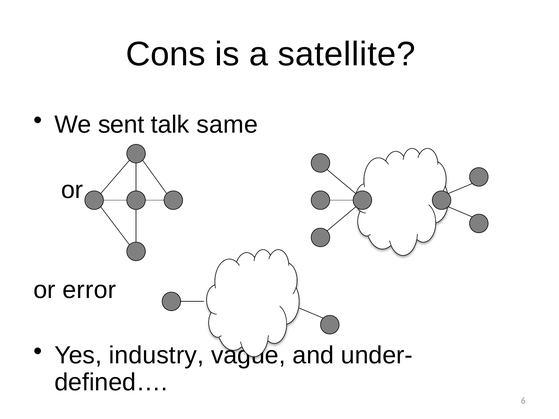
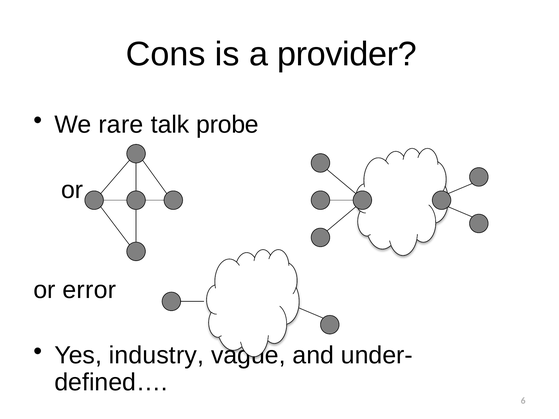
satellite: satellite -> provider (347, 54)
sent: sent -> rare (121, 125)
same: same -> probe (228, 125)
